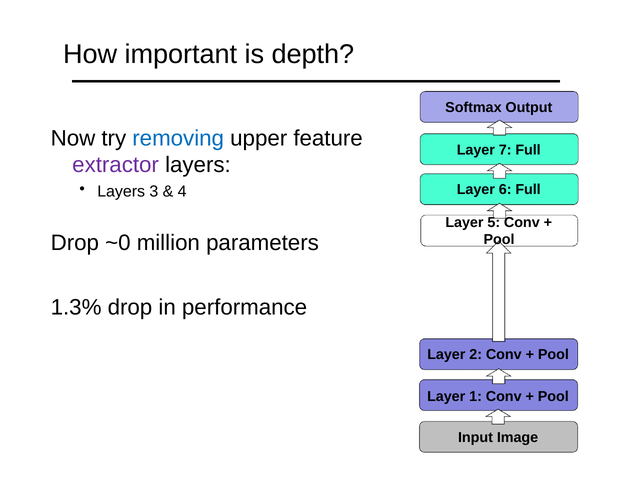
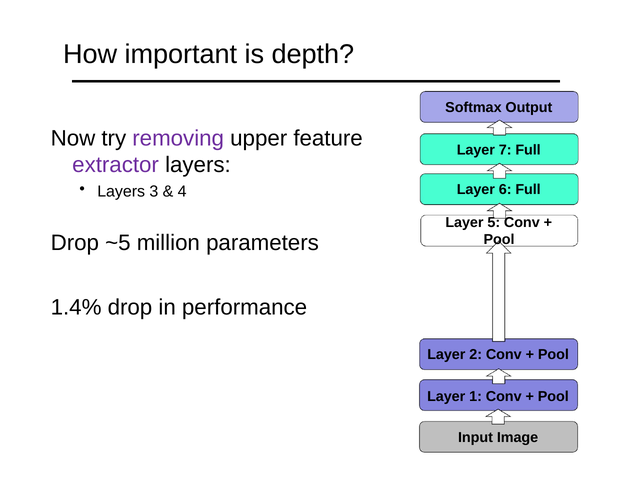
removing colour: blue -> purple (178, 138)
~0: ~0 -> ~5 (118, 243)
1.3%: 1.3% -> 1.4% (76, 308)
